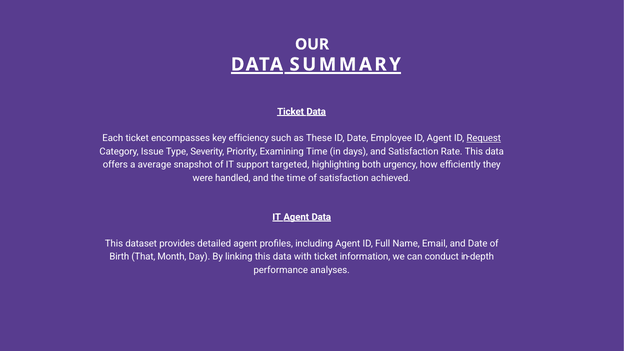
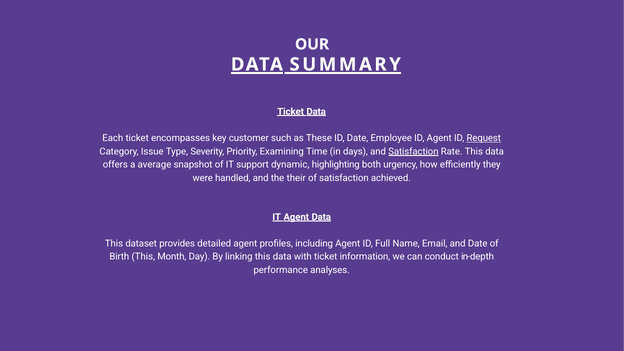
efficiency: efficiency -> customer (249, 138)
Satisfaction underline: none -> present (413, 151)
targeted: targeted -> dynamic (290, 165)
the time: time -> their (296, 178)
Birth That: That -> This (143, 257)
